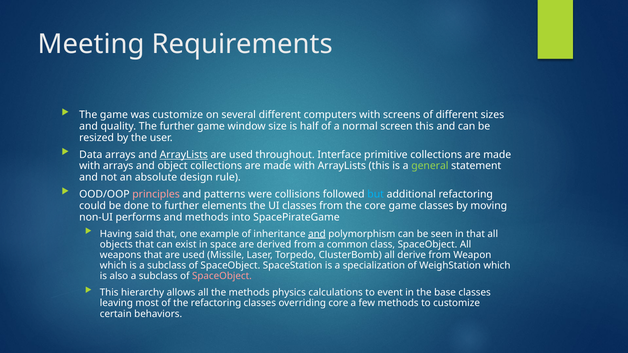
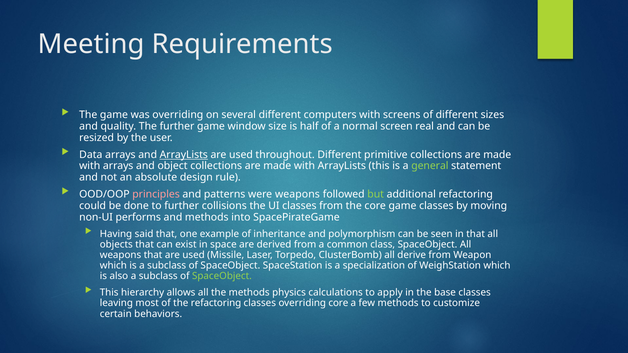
was customize: customize -> overriding (178, 115)
screen this: this -> real (425, 126)
throughout Interface: Interface -> Different (339, 155)
were collisions: collisions -> weapons (297, 195)
but colour: light blue -> light green (376, 195)
elements: elements -> collisions (224, 206)
and underline: present -> none (317, 234)
SpaceObject colour: pink -> light green (222, 276)
event: event -> apply (390, 293)
